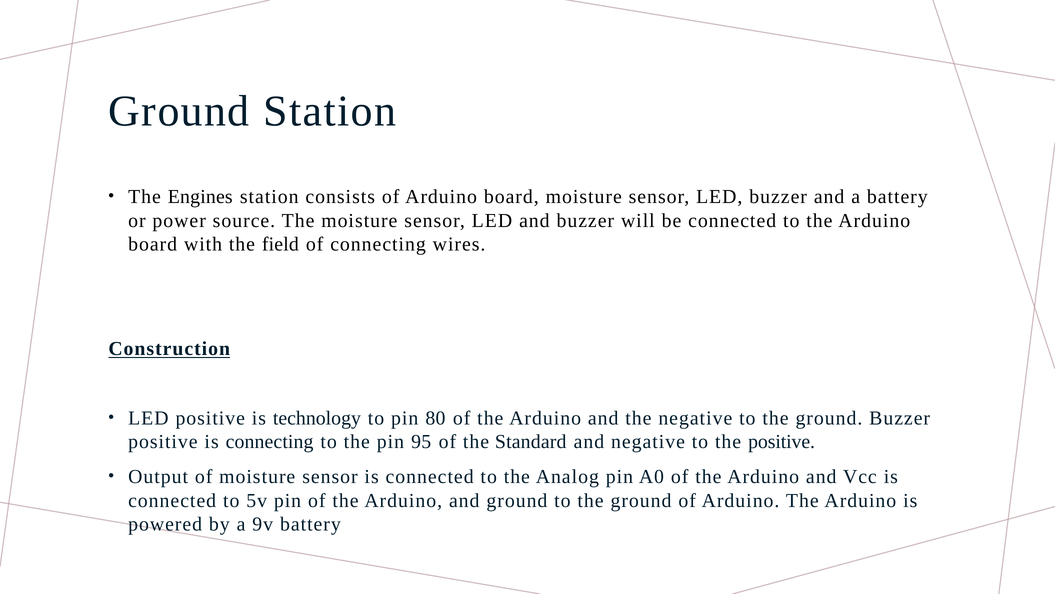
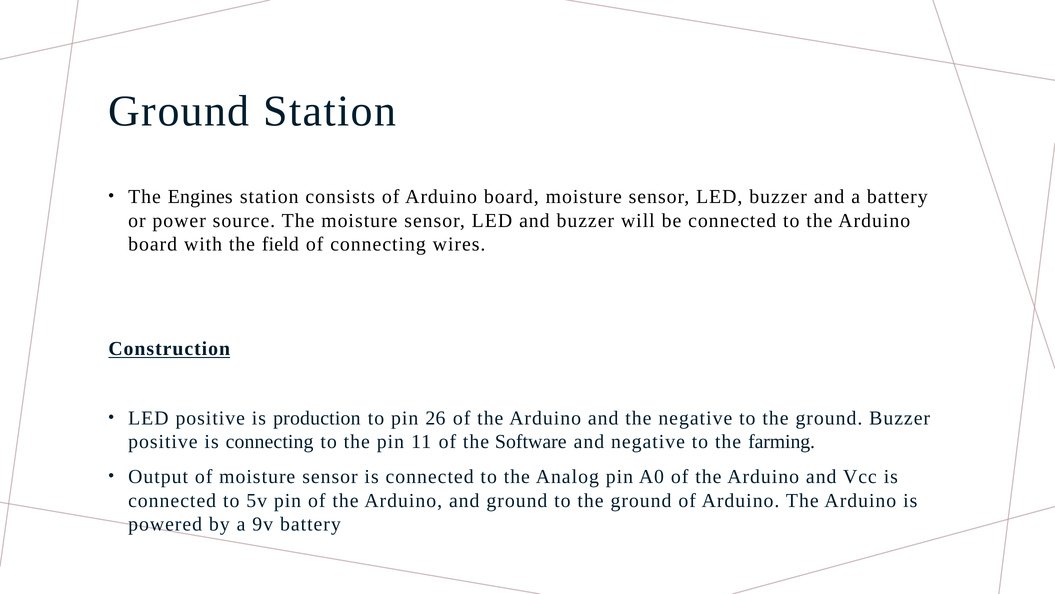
technology: technology -> production (317, 418)
80: 80 -> 26 (435, 418)
95: 95 -> 11 (421, 442)
Standard: Standard -> Software (531, 442)
the positive: positive -> farming (782, 442)
